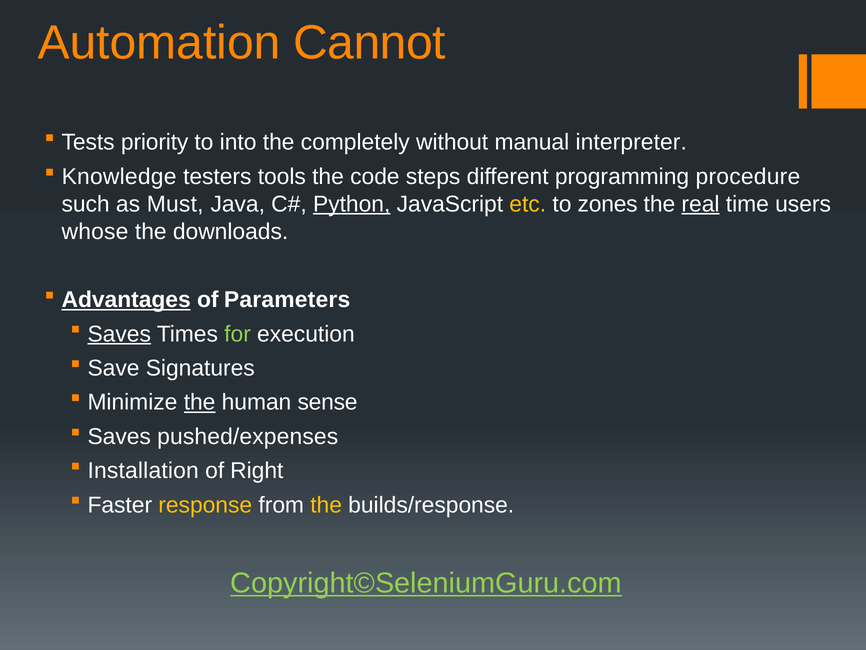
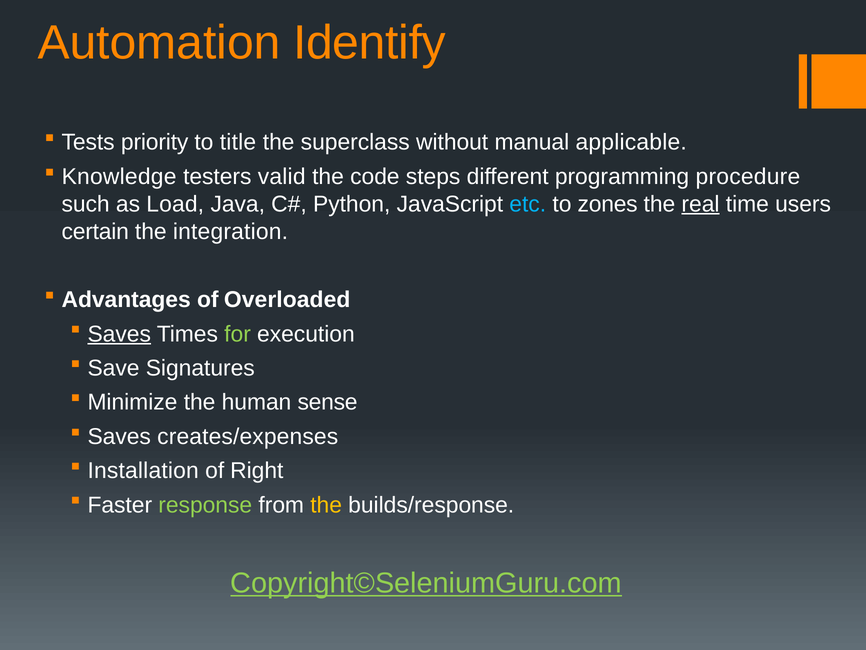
Cannot: Cannot -> Identify (369, 43)
into: into -> title (238, 142)
completely: completely -> superclass (355, 142)
interpreter: interpreter -> applicable (631, 142)
tools: tools -> valid (282, 176)
Must: Must -> Load (175, 204)
Python underline: present -> none (352, 204)
etc colour: yellow -> light blue (528, 204)
whose: whose -> certain (95, 231)
downloads: downloads -> integration (230, 231)
Advantages underline: present -> none (126, 300)
Parameters: Parameters -> Overloaded (287, 300)
the underline: present -> none (200, 402)
pushed/expenses: pushed/expenses -> creates/expenses (248, 436)
response colour: yellow -> light green (205, 505)
